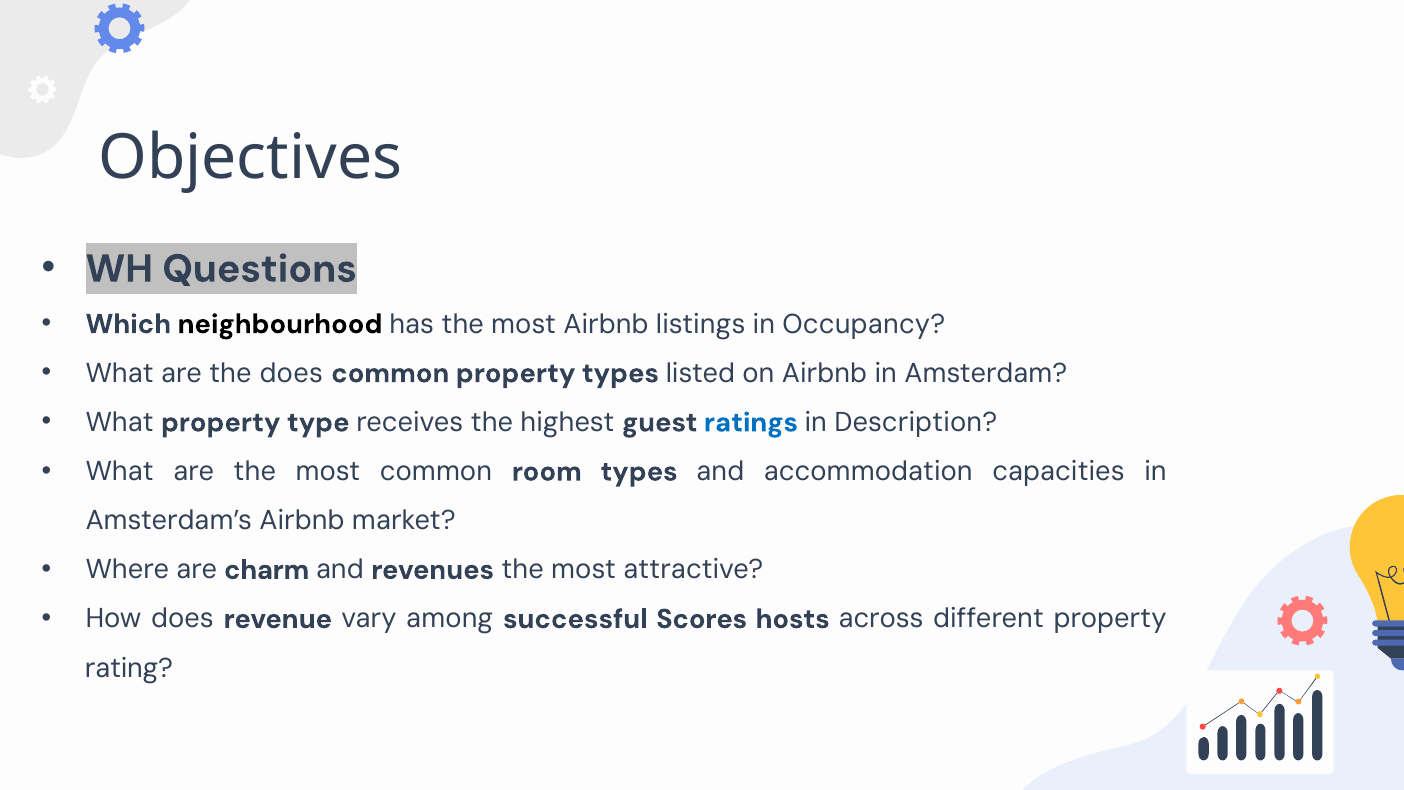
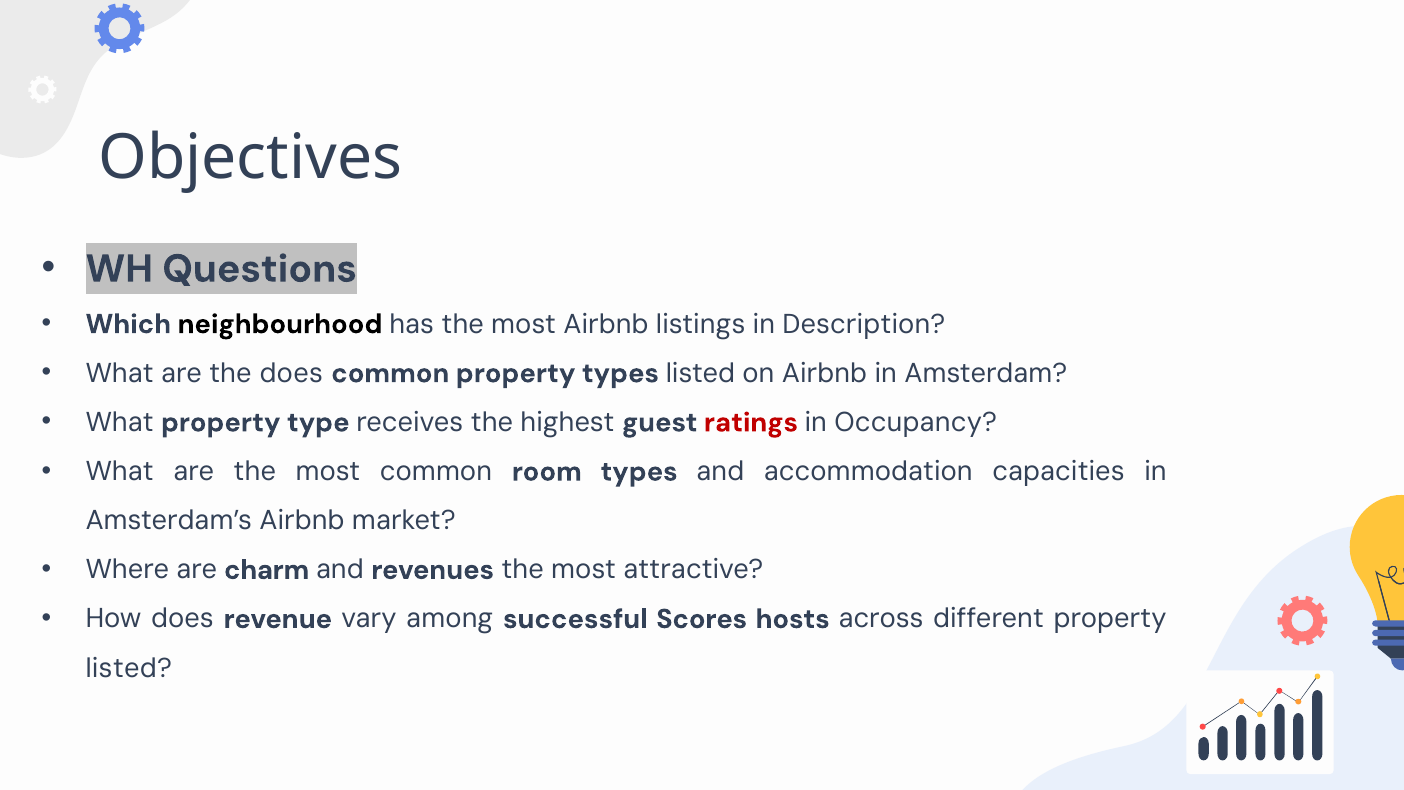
Occupancy: Occupancy -> Description (864, 324)
ratings colour: blue -> red (751, 422)
Description: Description -> Occupancy (916, 422)
rating: rating -> listed (129, 668)
